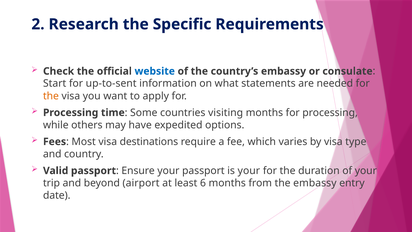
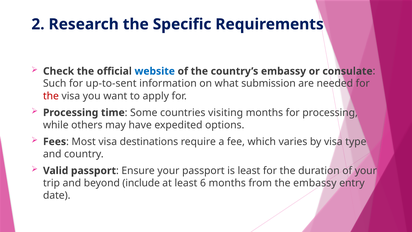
Start: Start -> Such (55, 83)
statements: statements -> submission (268, 83)
the colour: orange -> red (51, 96)
is your: your -> least (249, 171)
airport: airport -> include (141, 183)
